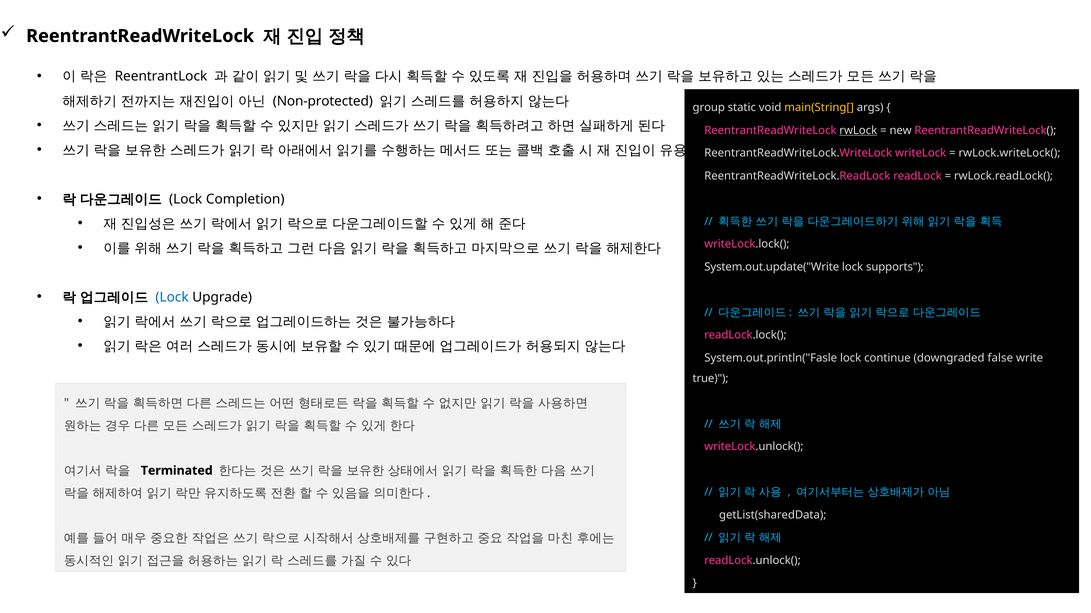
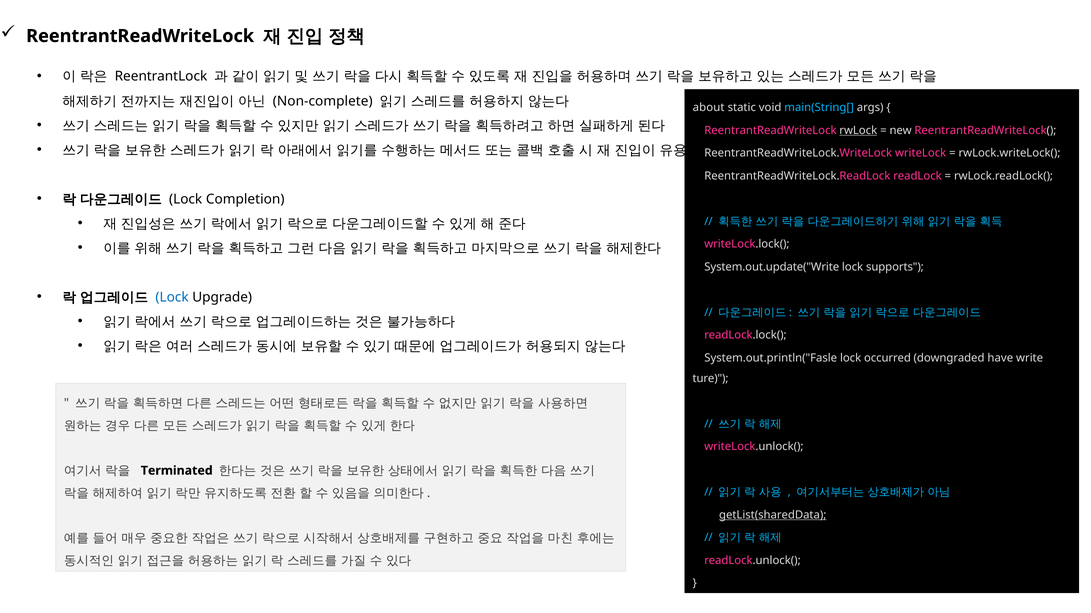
Non-protected: Non-protected -> Non-complete (323, 101)
group: group -> about (709, 108)
main(String[ colour: yellow -> light blue (819, 108)
continue: continue -> occurred (887, 358)
false: false -> have (1000, 358)
true: true -> ture (710, 379)
getList(sharedData underline: none -> present (773, 515)
